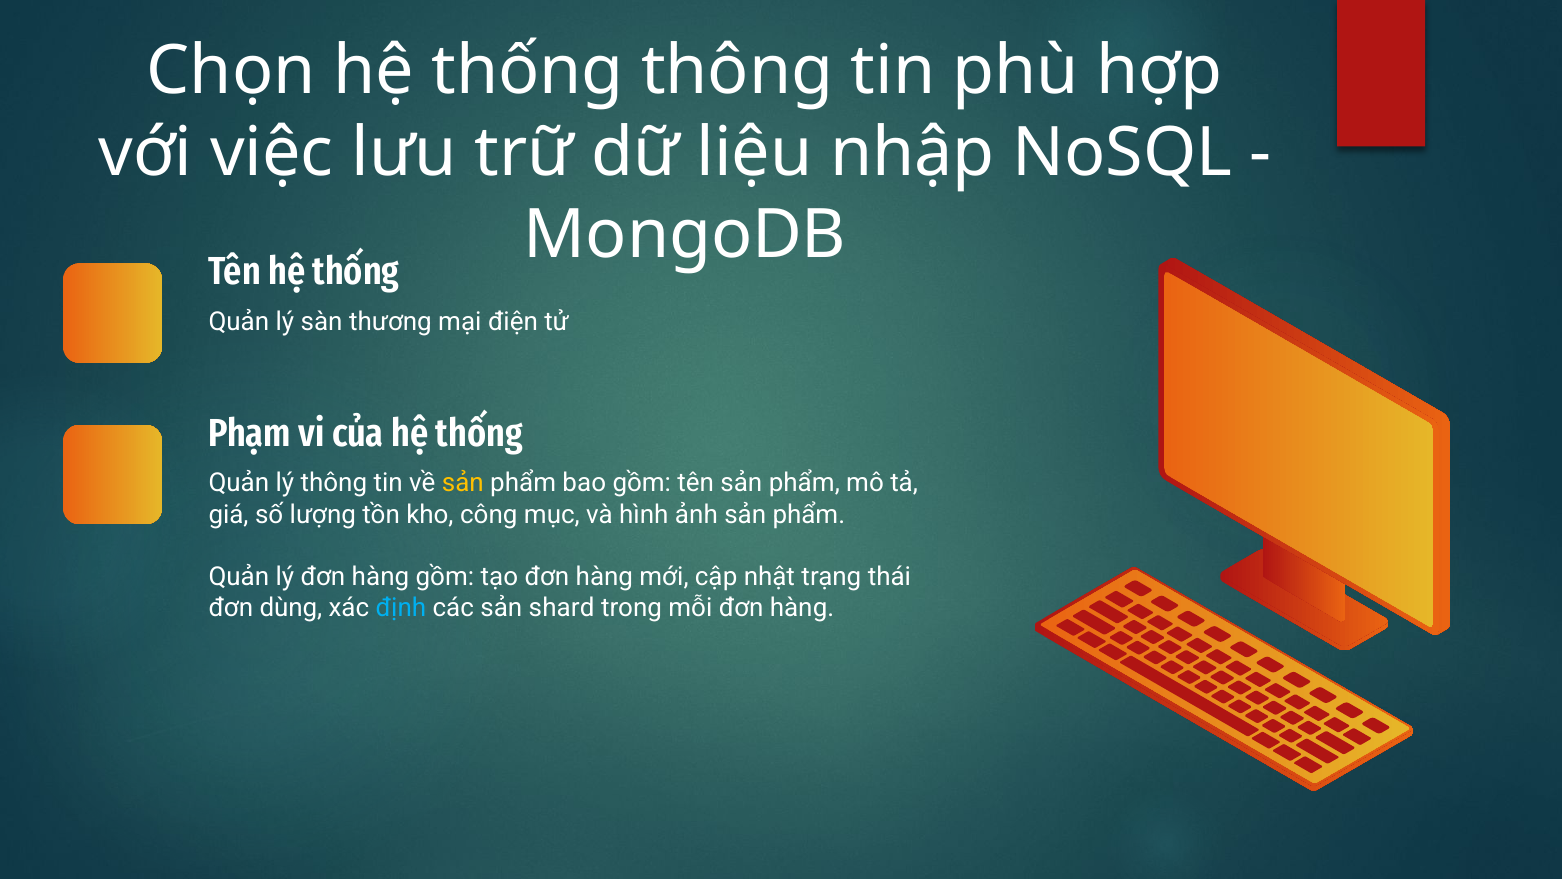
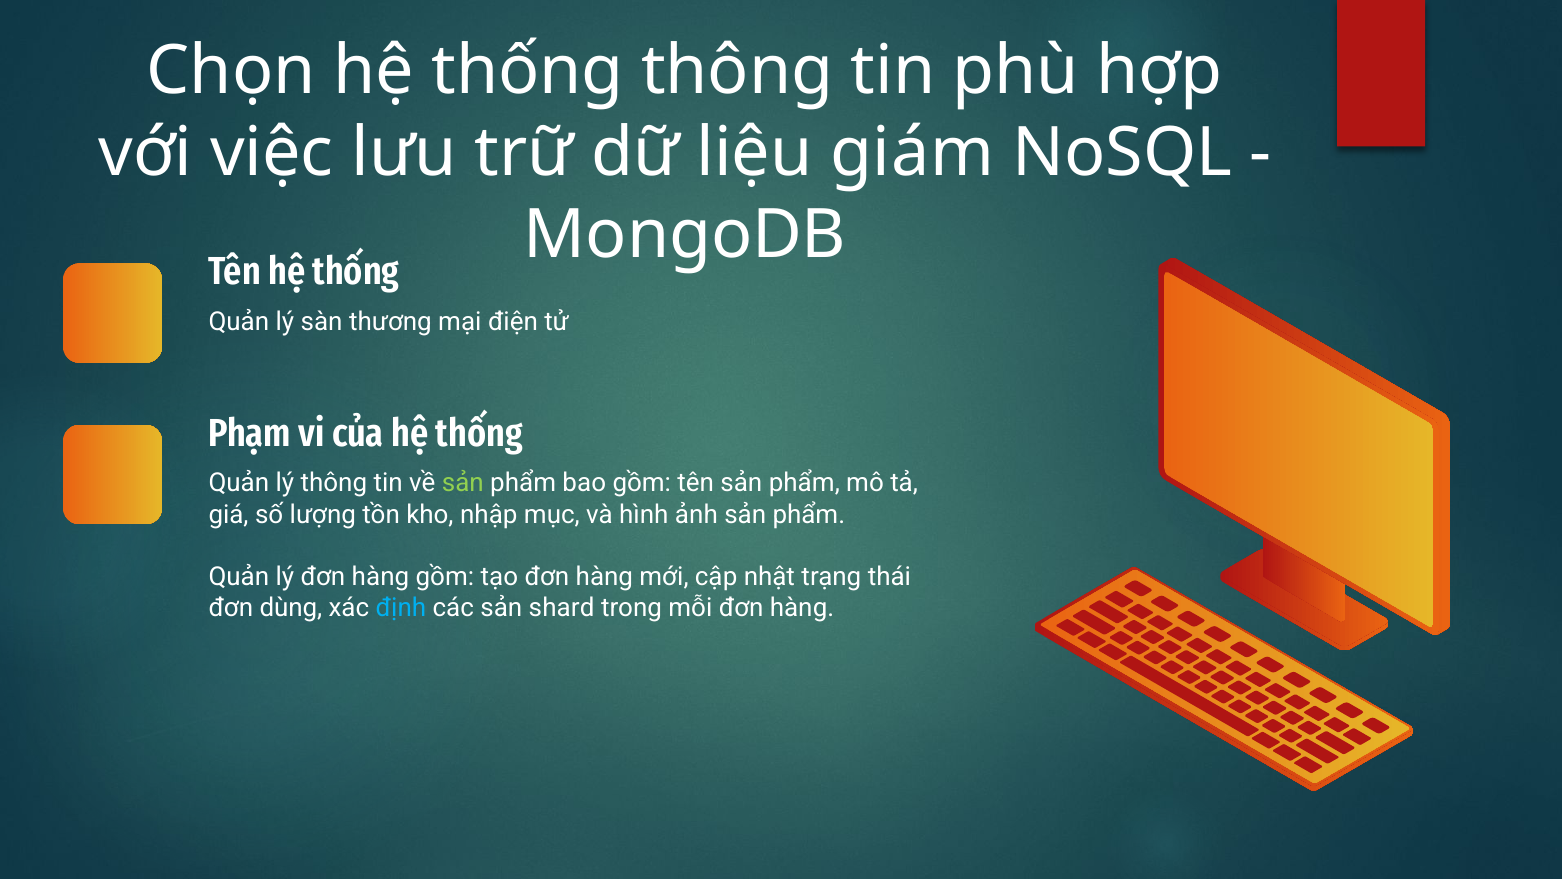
nhập: nhập -> giám (912, 152)
sản colour: yellow -> light green (463, 483)
công: công -> nhập (489, 514)
